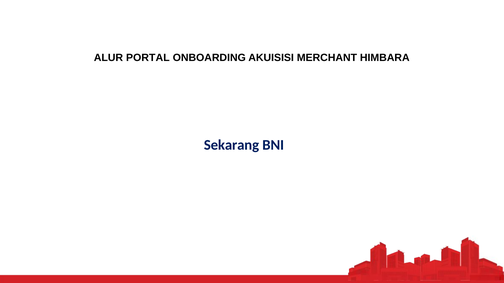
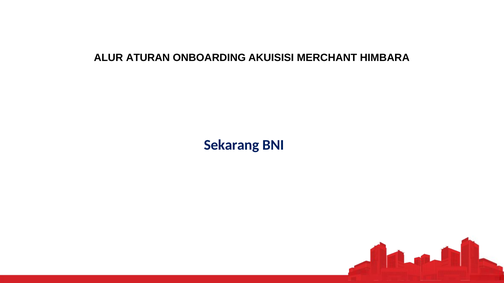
PORTAL: PORTAL -> ATURAN (148, 58)
